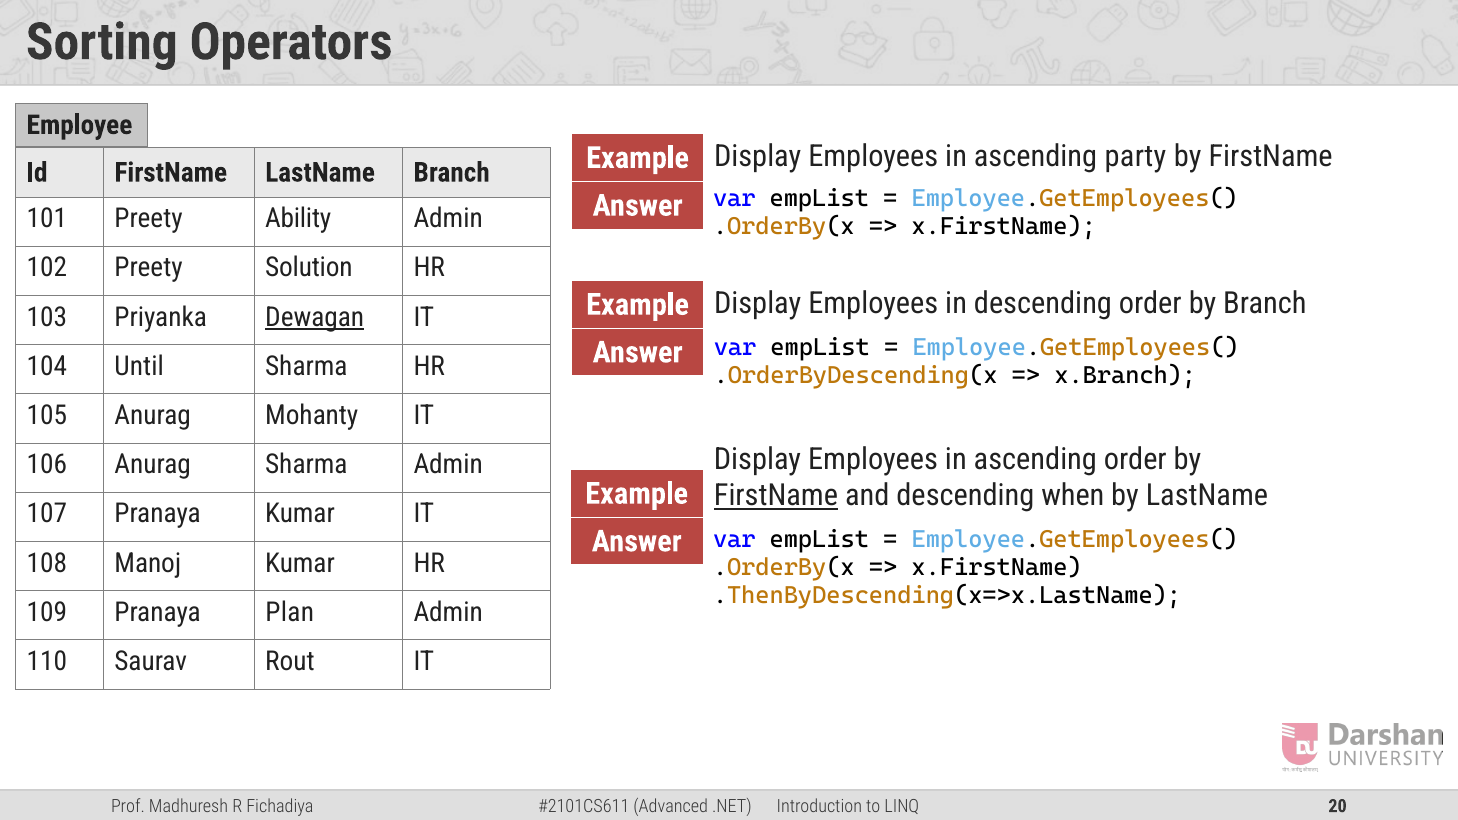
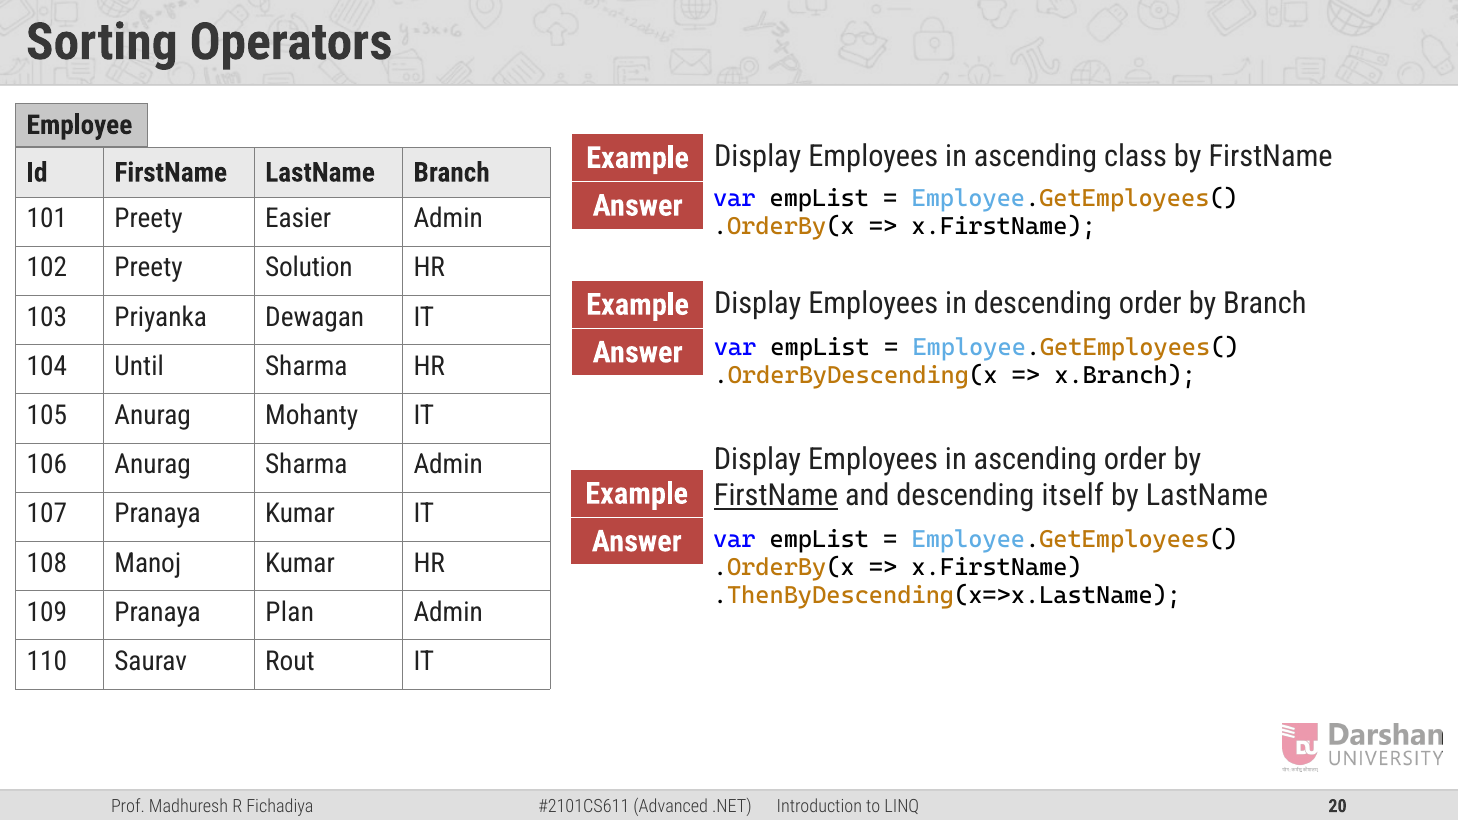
party: party -> class (1136, 157)
Ability: Ability -> Easier (298, 219)
Dewagan underline: present -> none (315, 317)
when: when -> itself (1073, 496)
